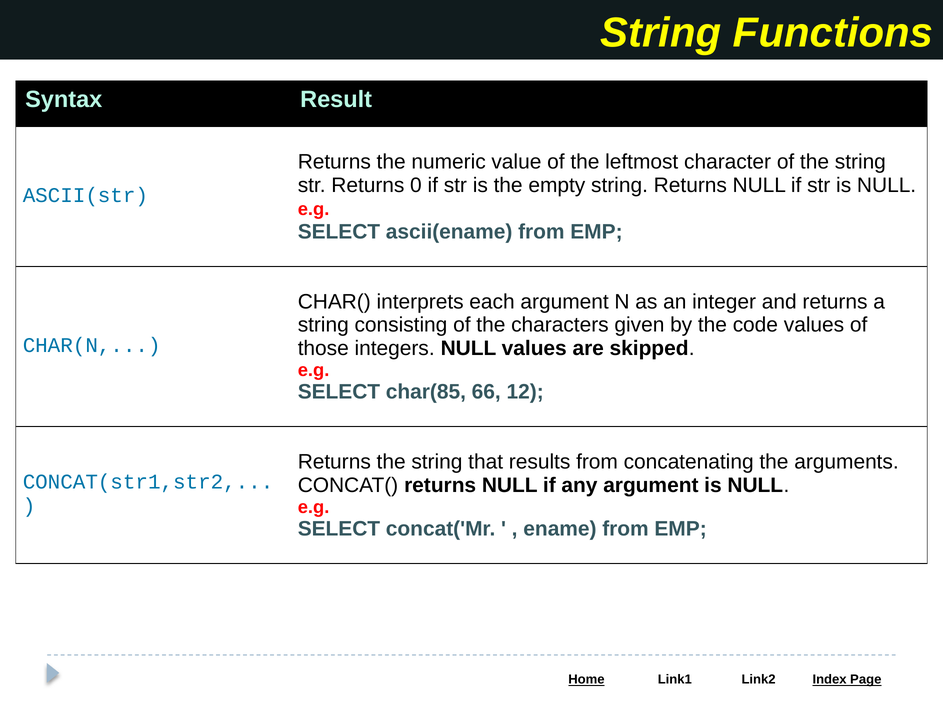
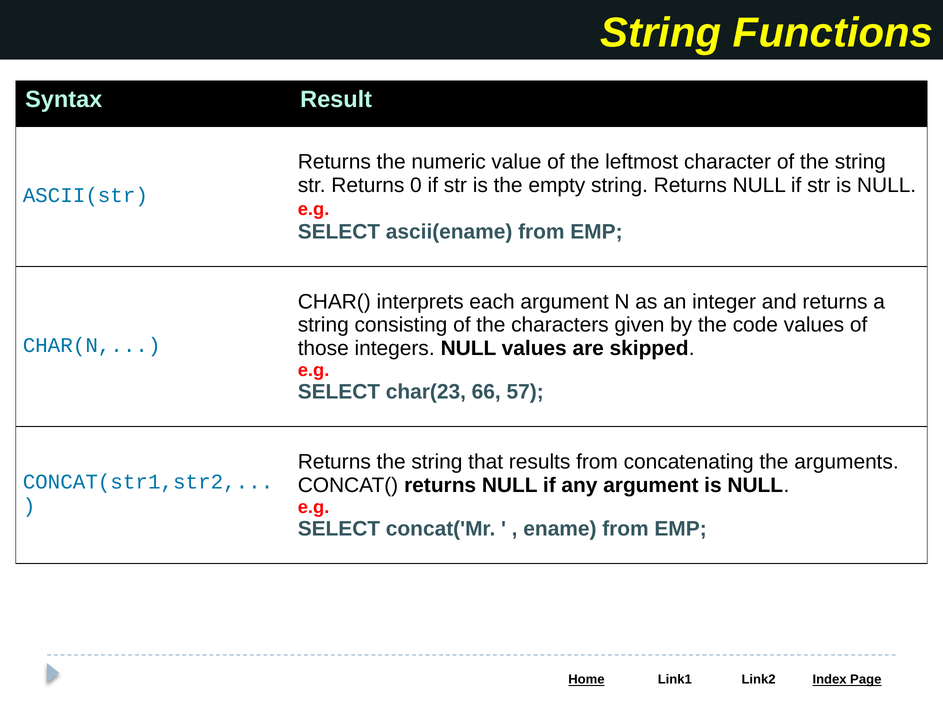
char(85: char(85 -> char(23 (426, 392)
12: 12 -> 57 (525, 392)
